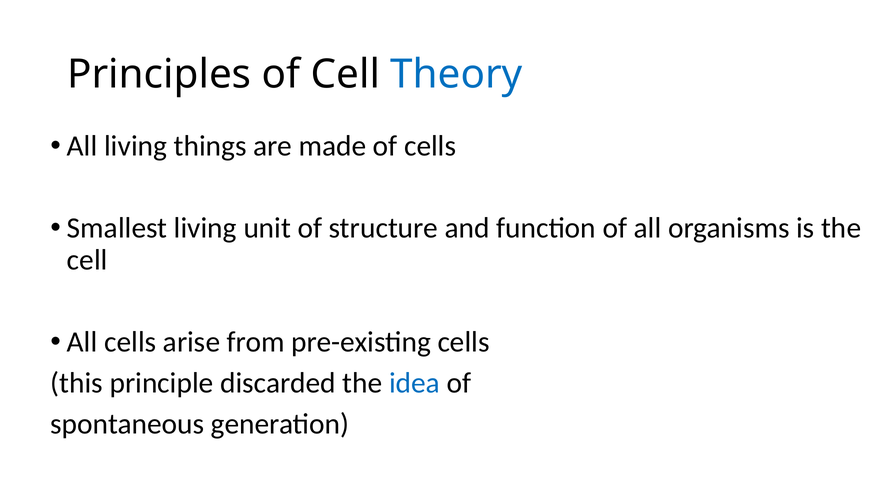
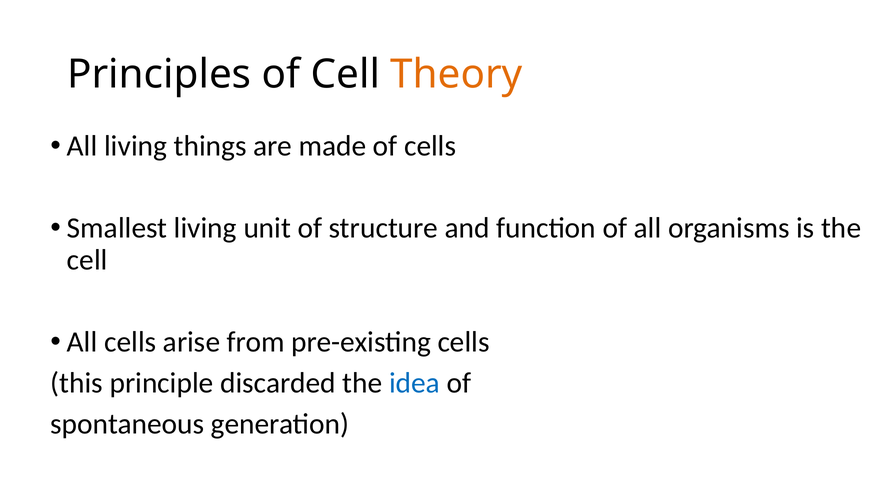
Theory colour: blue -> orange (457, 74)
